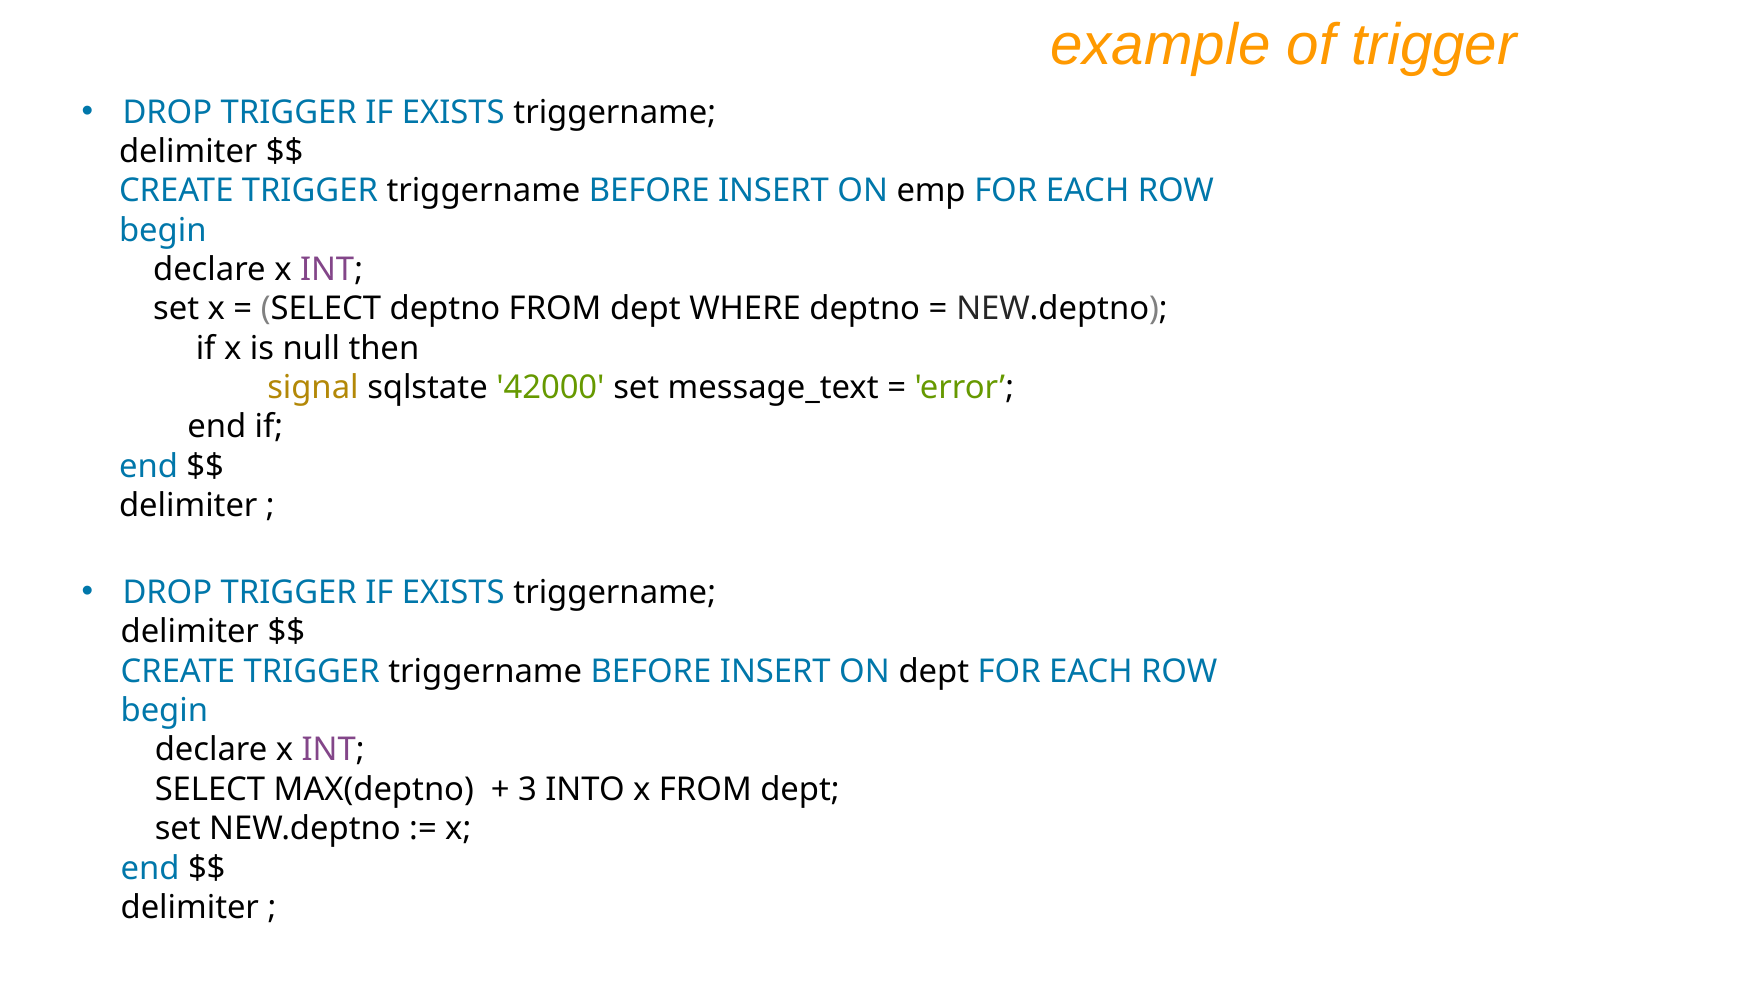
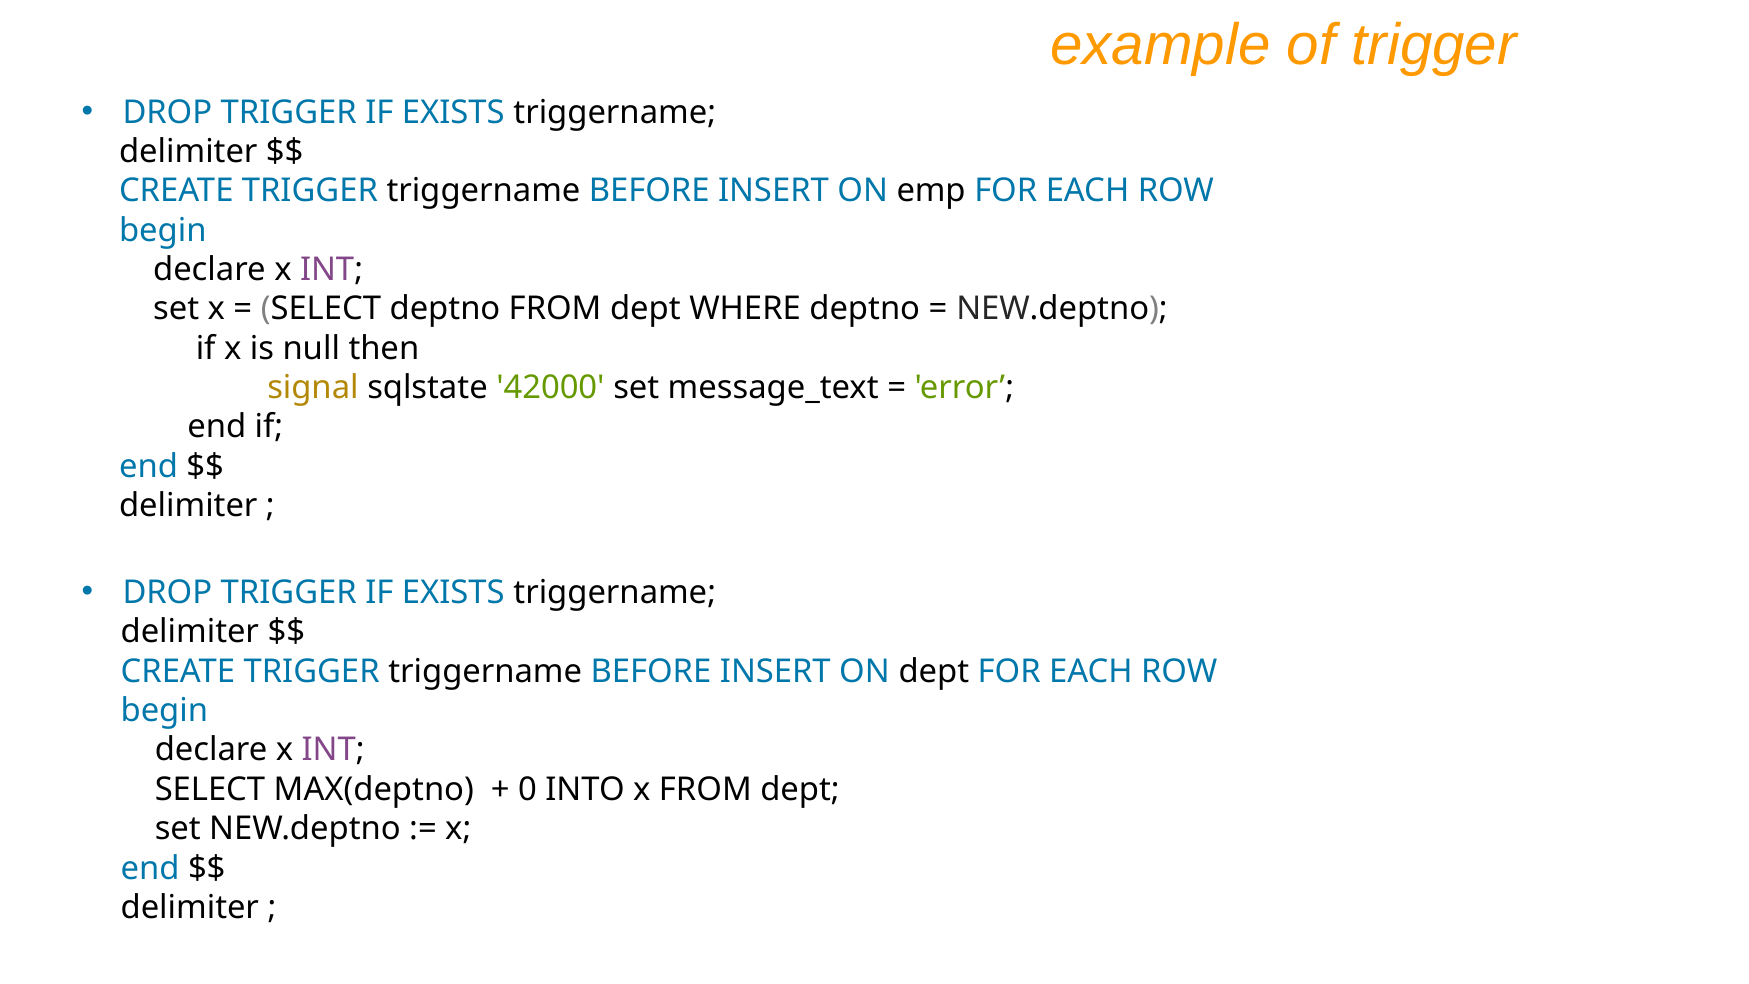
3: 3 -> 0 (528, 789)
